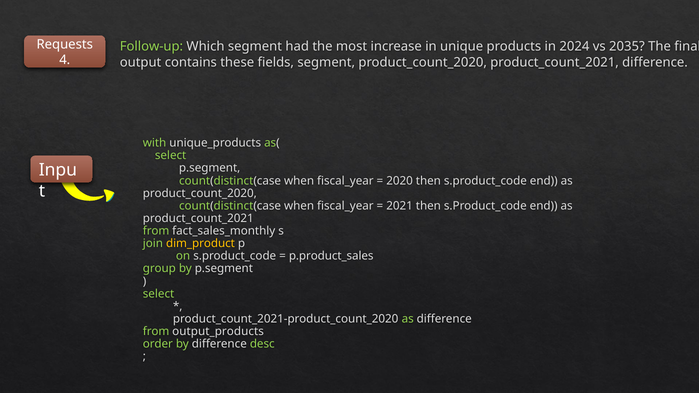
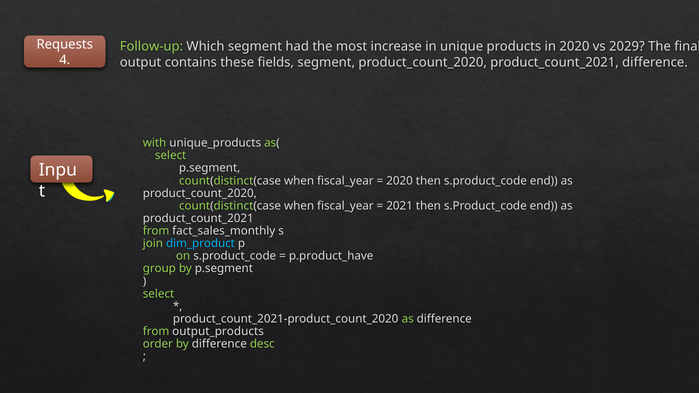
in 2024: 2024 -> 2020 (574, 47)
2035: 2035 -> 2029 (627, 47)
dim_product colour: yellow -> light blue (200, 244)
p.product_sales: p.product_sales -> p.product_have (331, 256)
